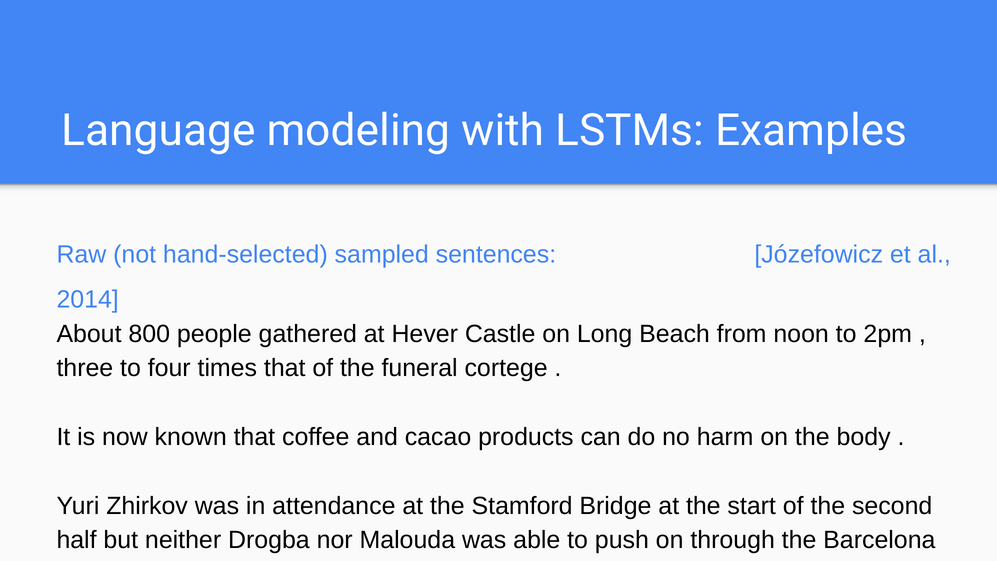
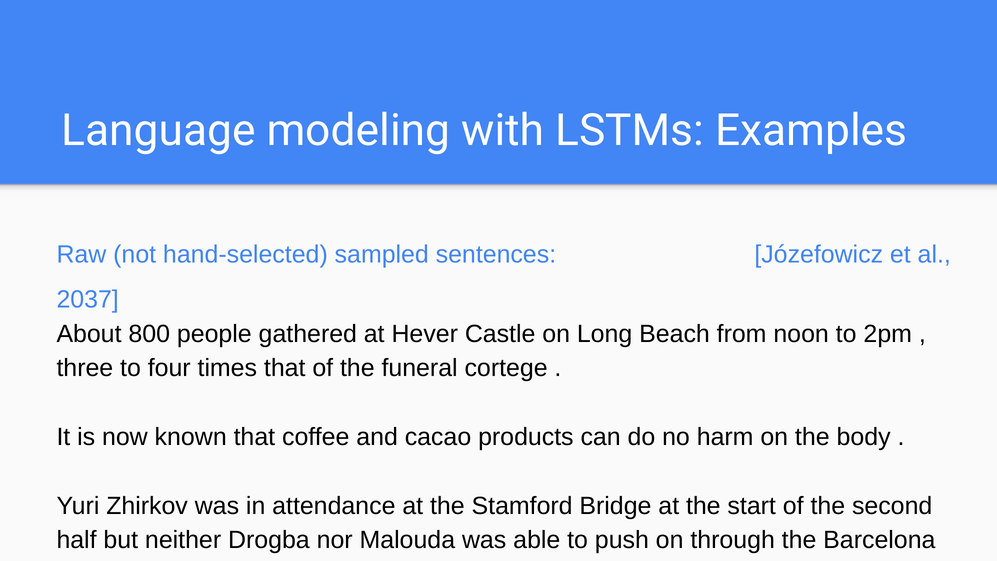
2014: 2014 -> 2037 (88, 299)
